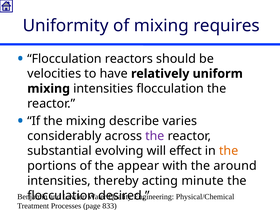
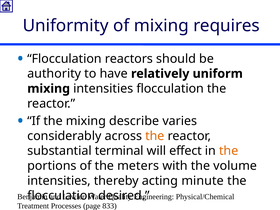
velocities: velocities -> authority (54, 74)
the colour: purple -> orange (155, 136)
evolving: evolving -> terminal (119, 151)
appear: appear -> meters (138, 166)
around: around -> volume (235, 166)
